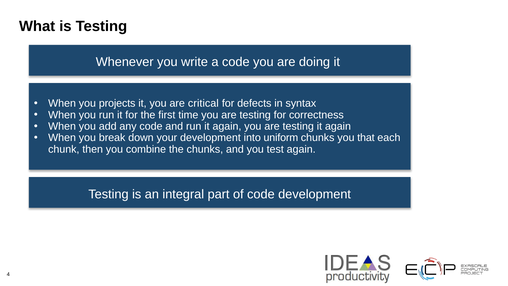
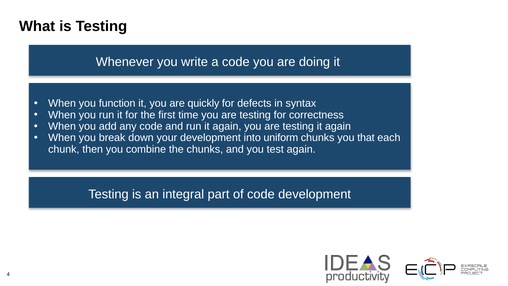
projects: projects -> function (117, 103)
critical: critical -> quickly (203, 103)
